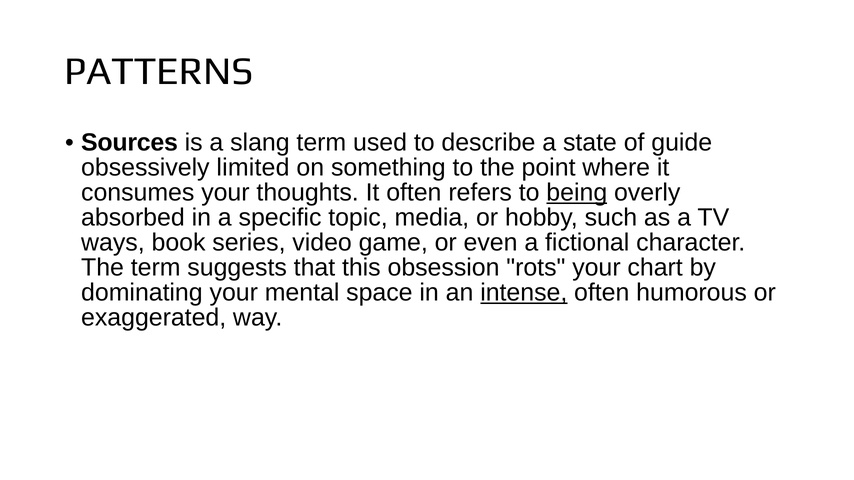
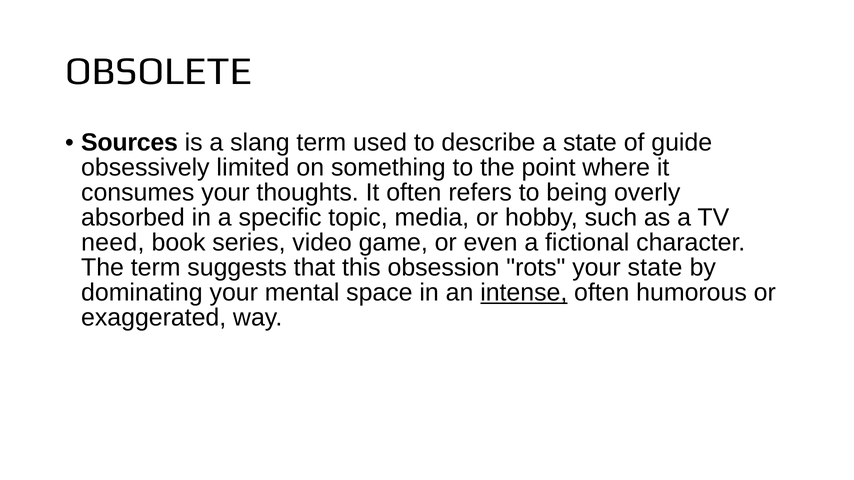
PATTERNS: PATTERNS -> OBSOLETE (159, 71)
being underline: present -> none (577, 193)
ways: ways -> need (113, 243)
your chart: chart -> state (655, 268)
